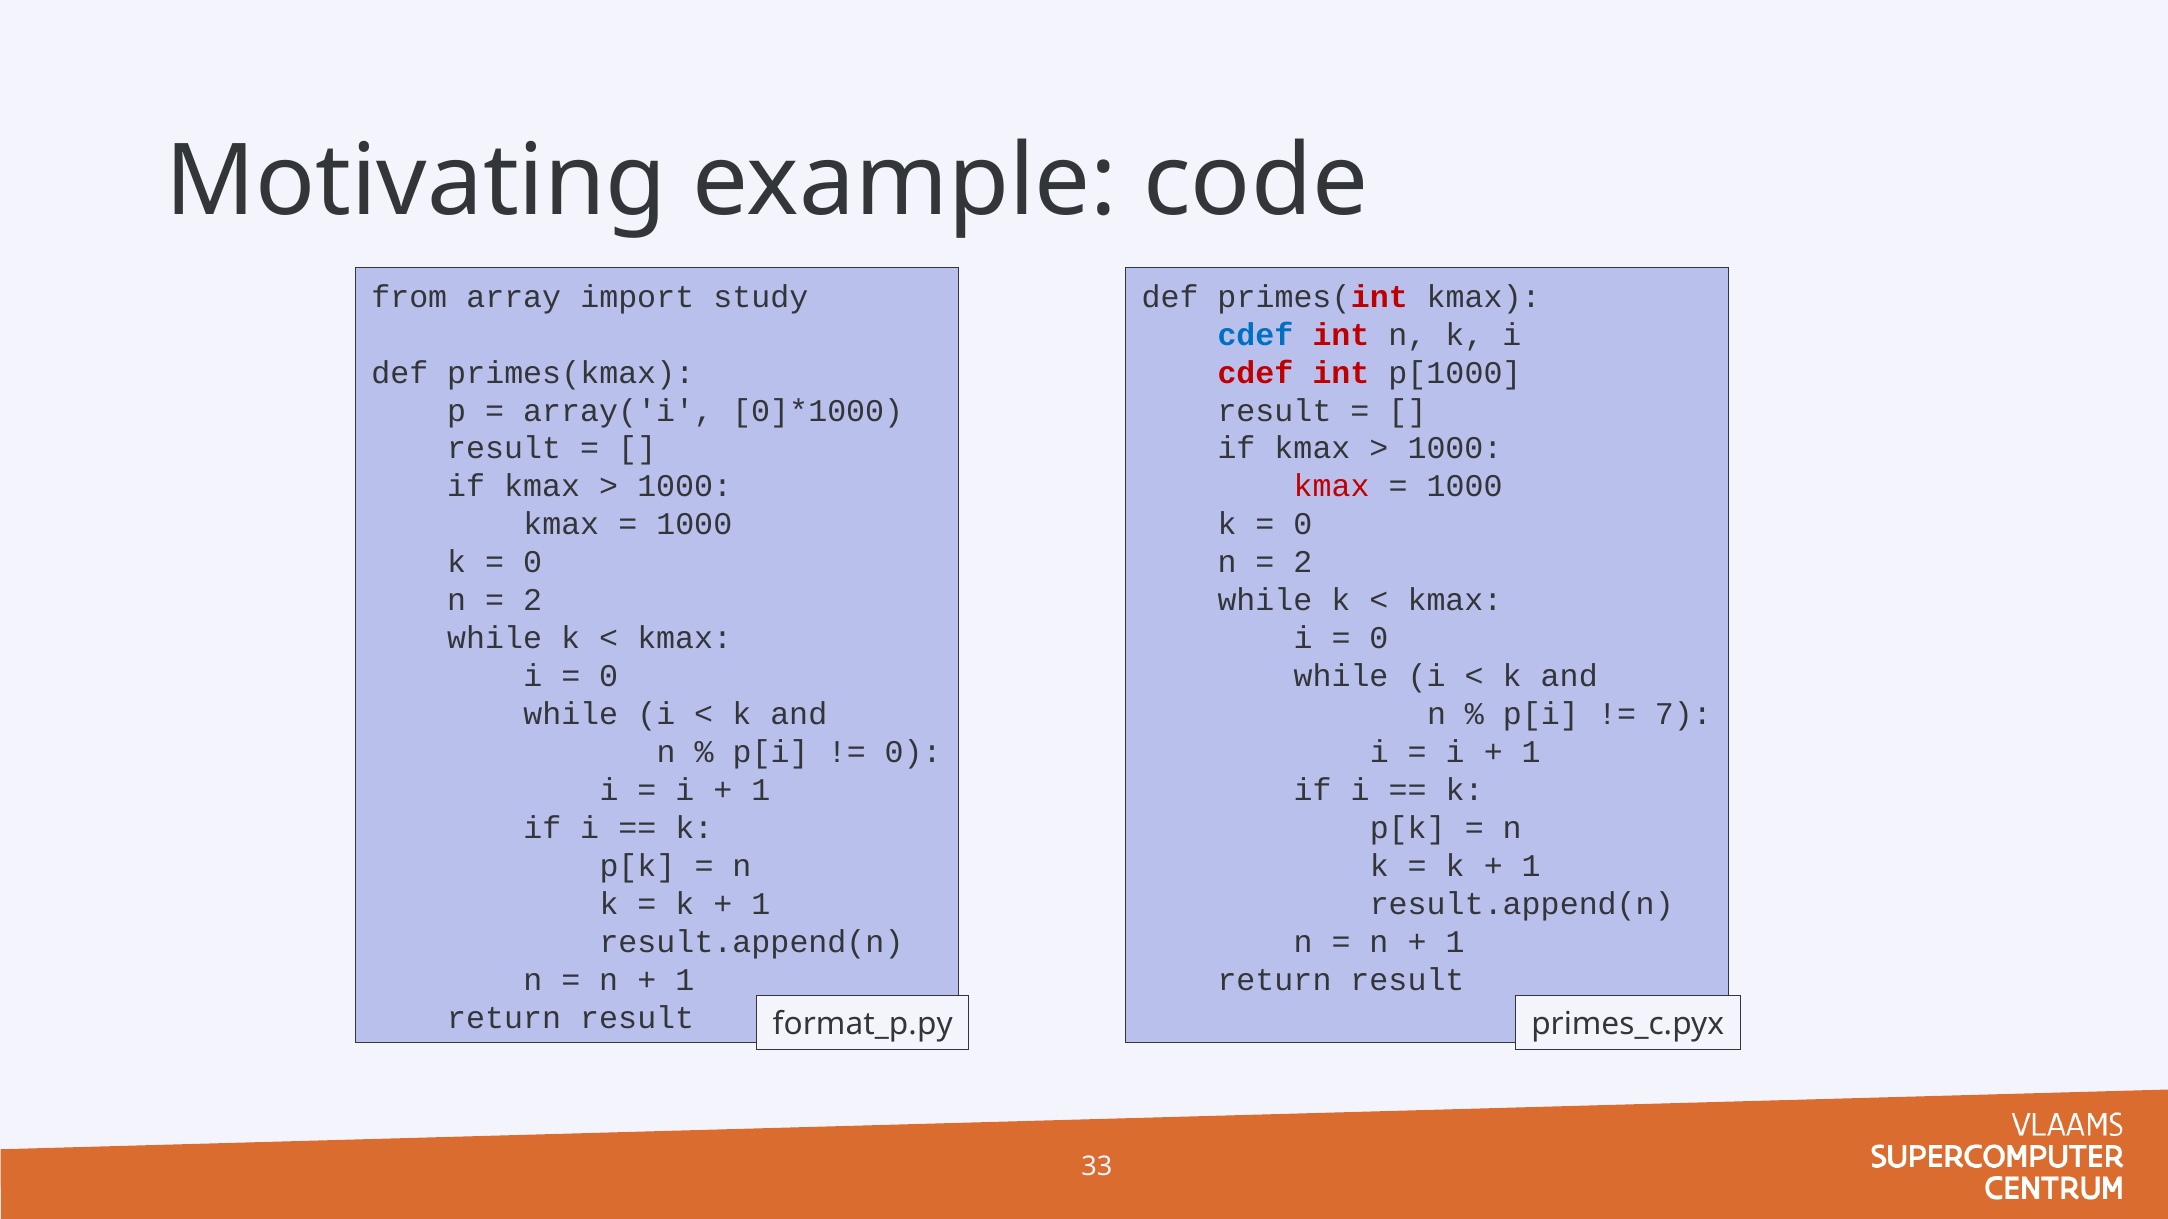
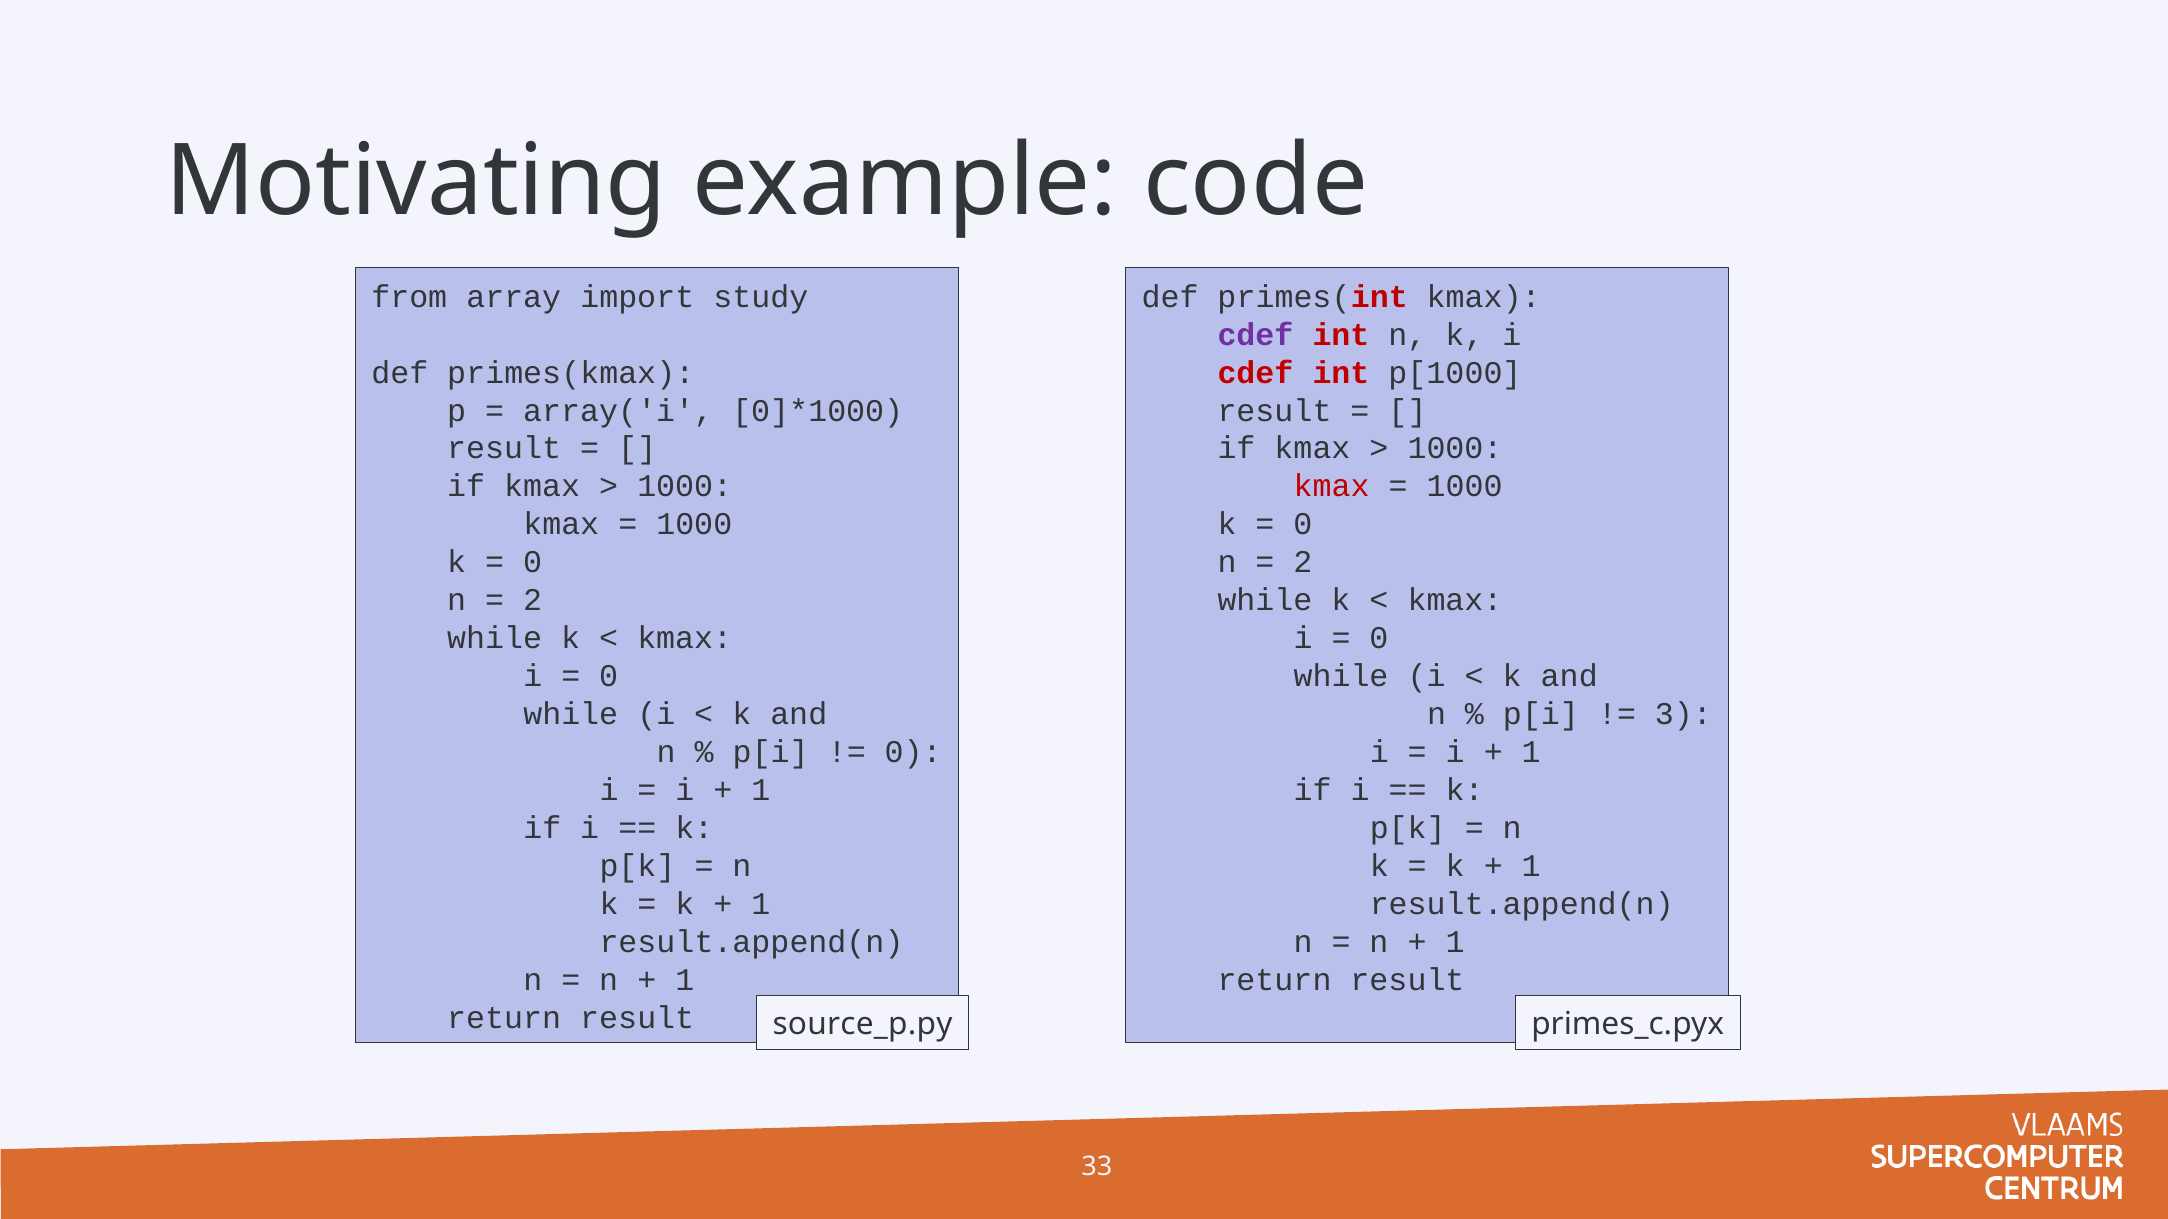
cdef colour: blue -> purple (1255, 335)
7: 7 -> 3 (1683, 714)
format_p.py: format_p.py -> source_p.py (863, 1025)
